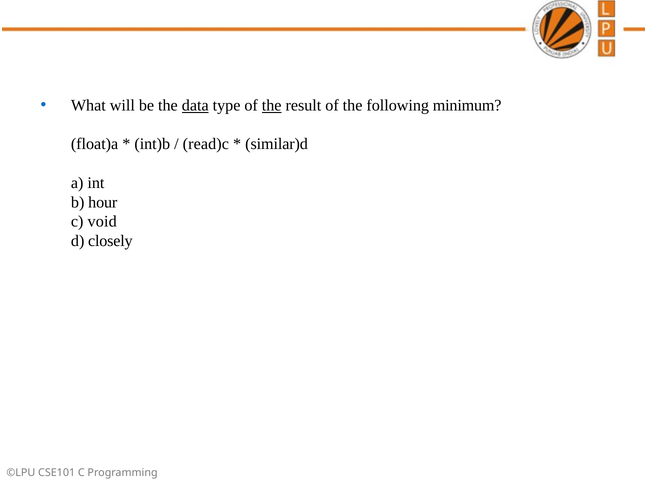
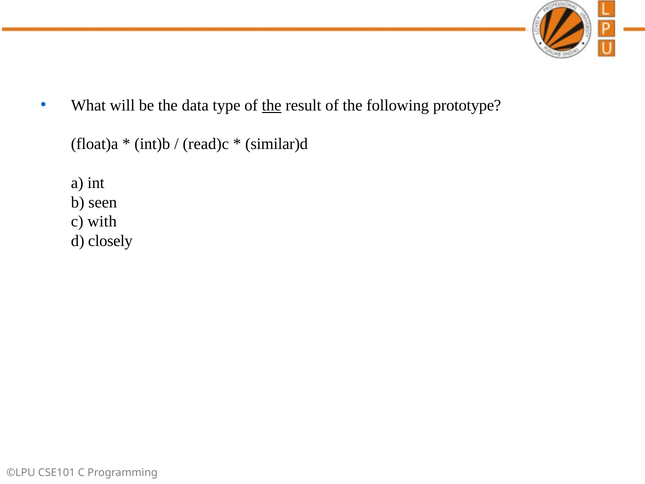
data underline: present -> none (195, 105)
minimum: minimum -> prototype (467, 105)
hour: hour -> seen (103, 202)
void: void -> with (102, 221)
